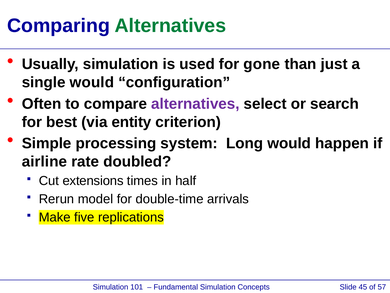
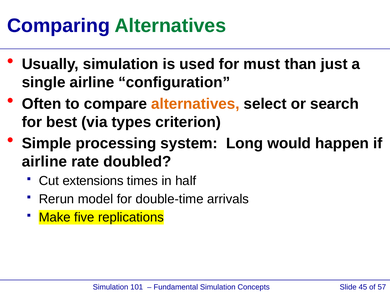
gone: gone -> must (262, 64)
single would: would -> airline (92, 82)
alternatives colour: purple -> orange (195, 104)
entity: entity -> types (131, 122)
